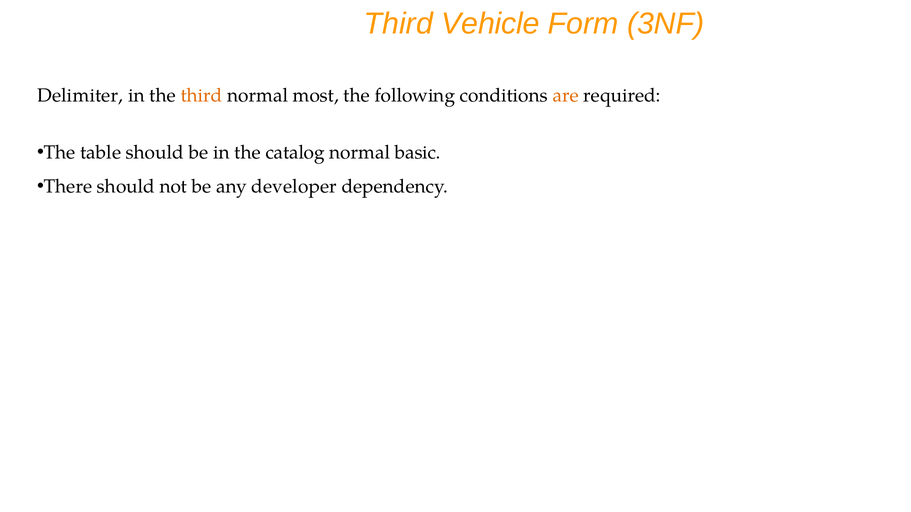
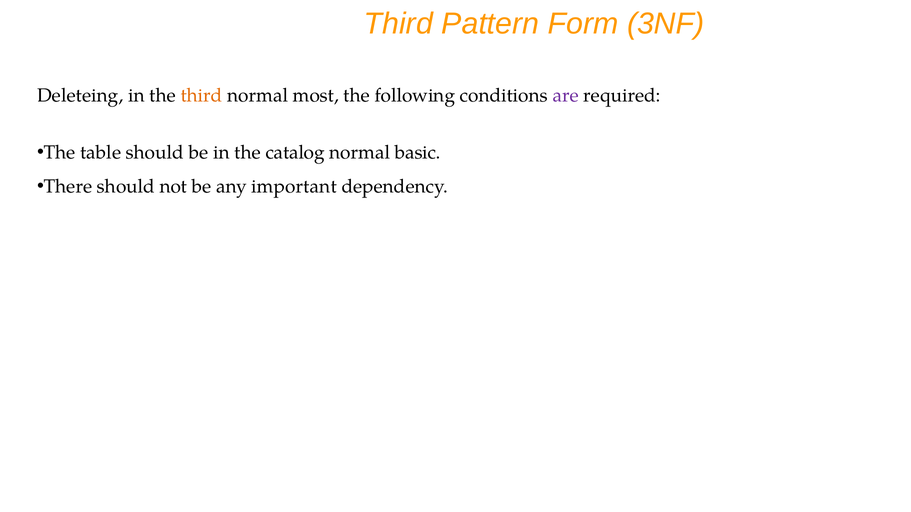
Vehicle: Vehicle -> Pattern (490, 24)
Delimiter: Delimiter -> Deleteing (80, 96)
are colour: orange -> purple (566, 96)
developer: developer -> important (294, 187)
